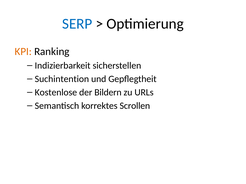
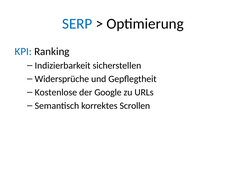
KPI colour: orange -> blue (23, 52)
Suchintention: Suchintention -> Widersprüche (62, 79)
Bildern: Bildern -> Google (108, 93)
